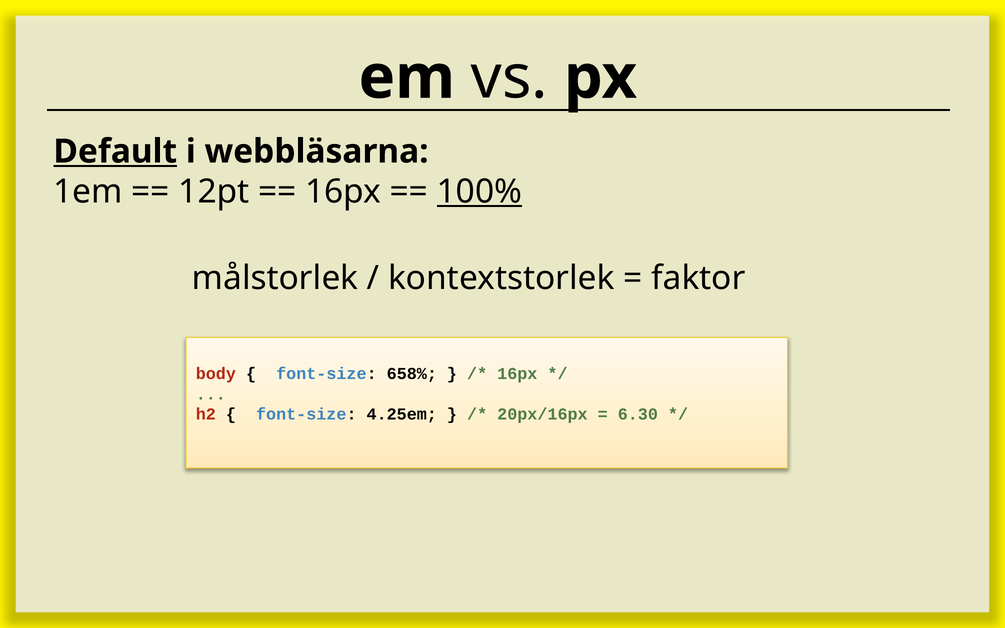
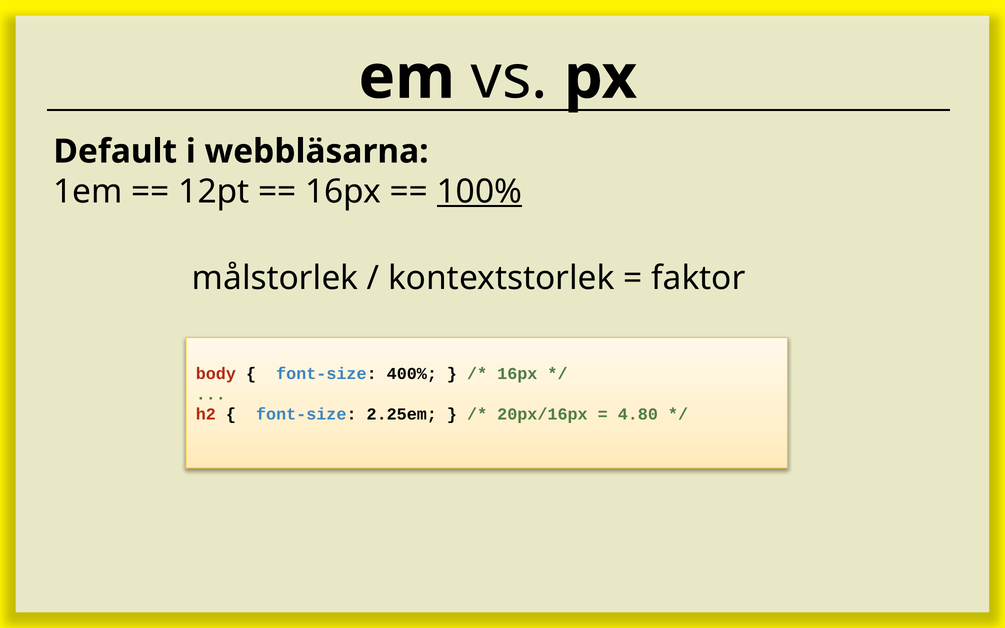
Default underline: present -> none (115, 152)
658%: 658% -> 400% (412, 374)
4.25em: 4.25em -> 2.25em (402, 414)
6.30: 6.30 -> 4.80 (638, 414)
